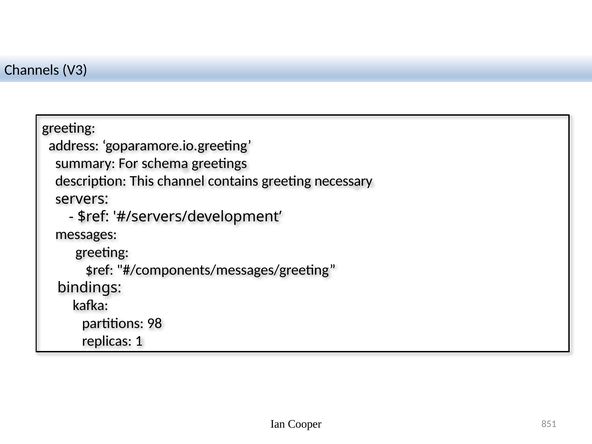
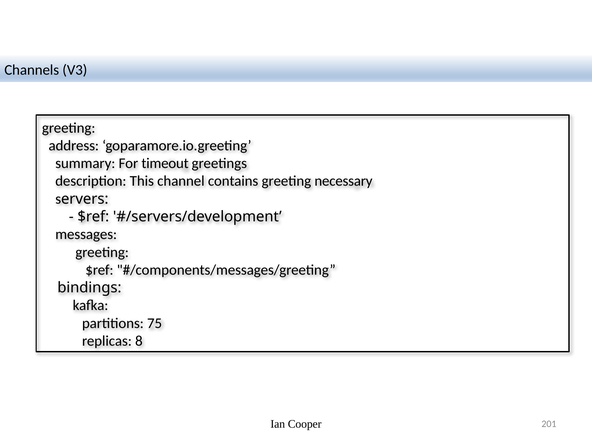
schema: schema -> timeout (165, 163)
98: 98 -> 75 (155, 323)
1: 1 -> 8 (139, 341)
851: 851 -> 201 (549, 424)
